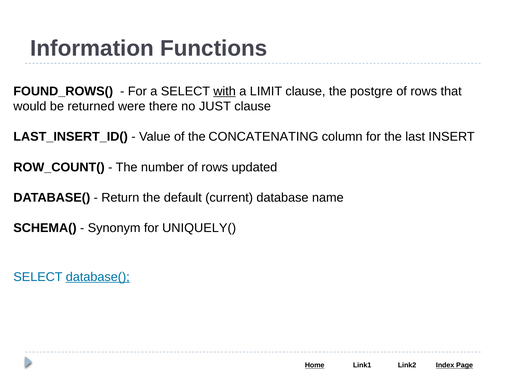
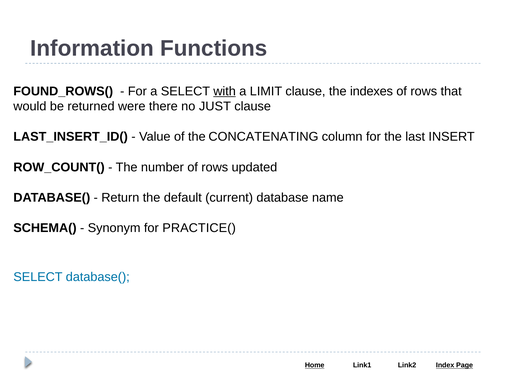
postgre: postgre -> indexes (371, 91)
UNIQUELY(: UNIQUELY( -> PRACTICE( (199, 228)
database( underline: present -> none (98, 277)
